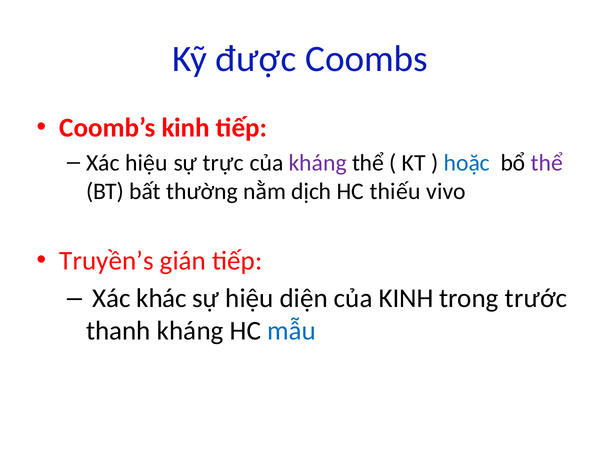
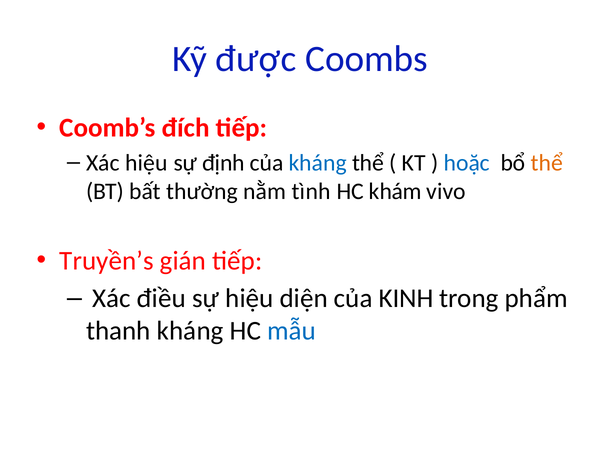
Coomb’s kinh: kinh -> đích (186, 128)
trực: trực -> định (223, 163)
kháng colour: purple -> blue (318, 163)
thể colour: purple -> orange (547, 163)
dịch: dịch -> tình (311, 191)
thiếu: thiếu -> khám (395, 191)
khác: khác -> điều (161, 298)
trước: trước -> phẩm (536, 298)
